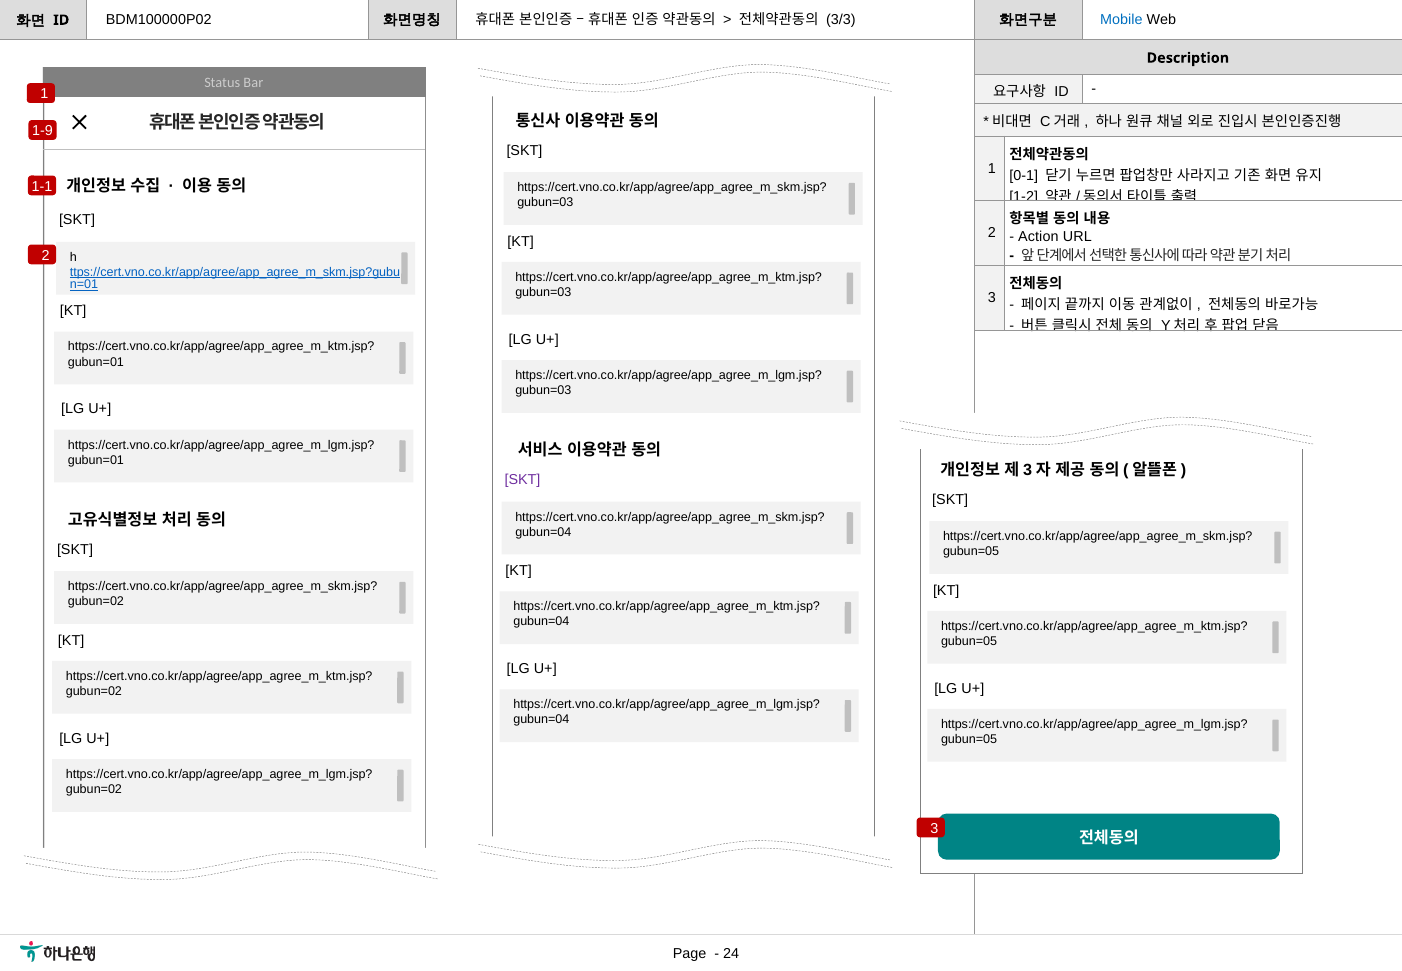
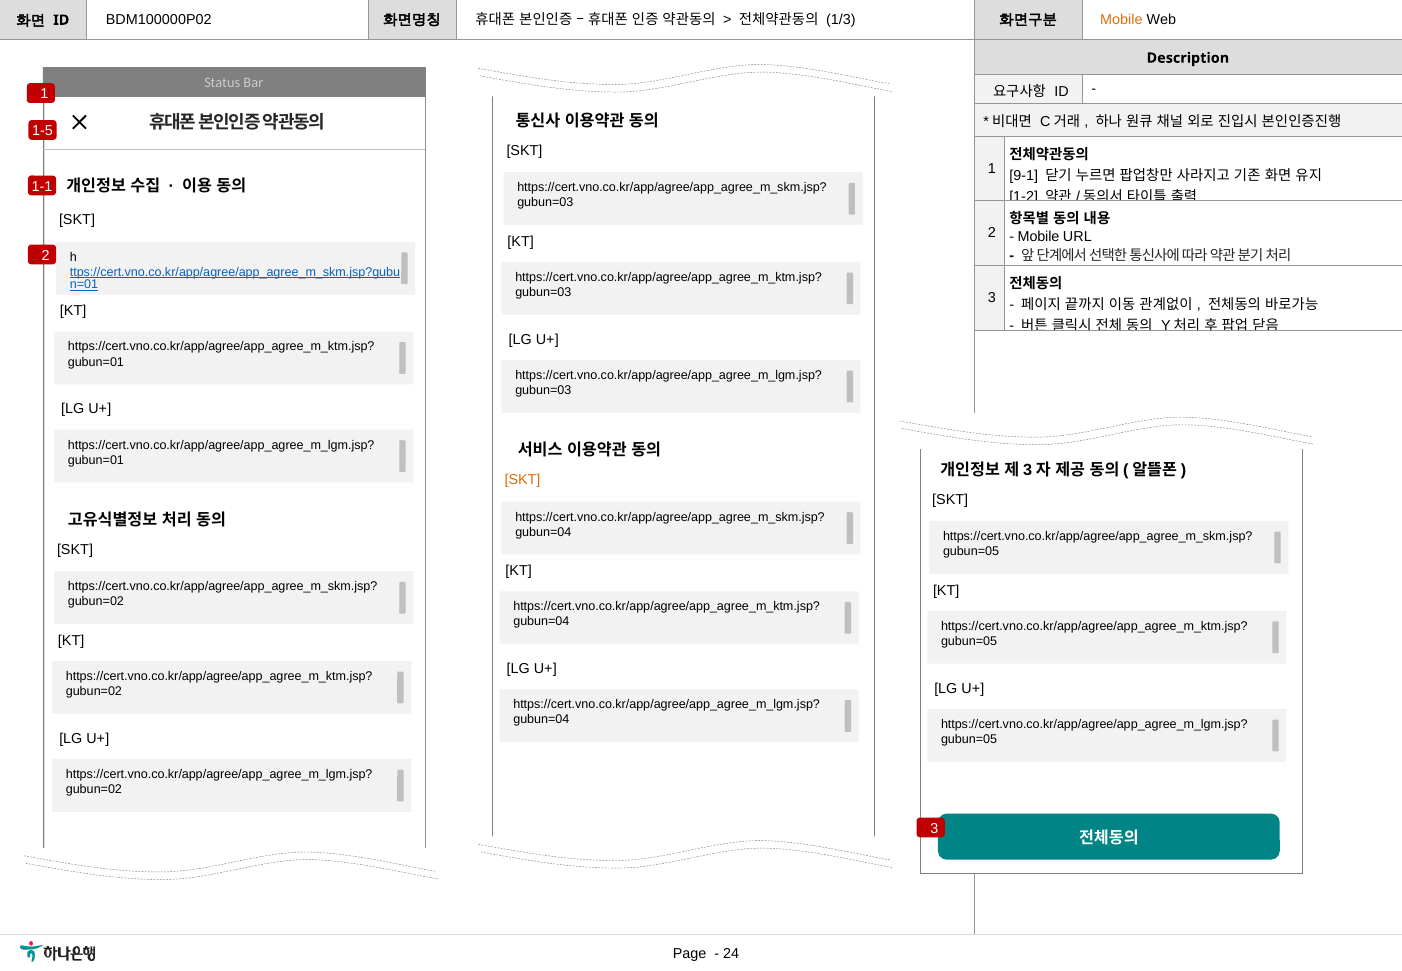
Mobile colour: blue -> orange (1121, 20)
3/3: 3/3 -> 1/3 (841, 20)
1-9: 1-9 -> 1-5 (43, 131)
0-1: 0-1 -> 9-1 (1024, 175)
Action: Action -> Mobile (1039, 236)
SKT colour: purple -> orange (522, 480)
